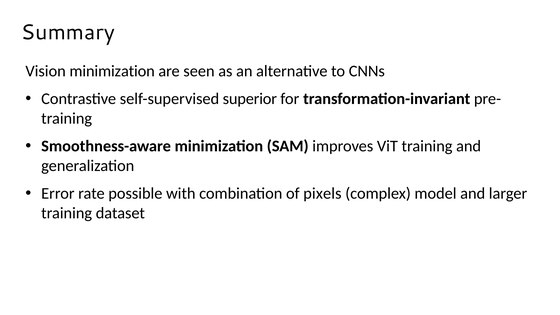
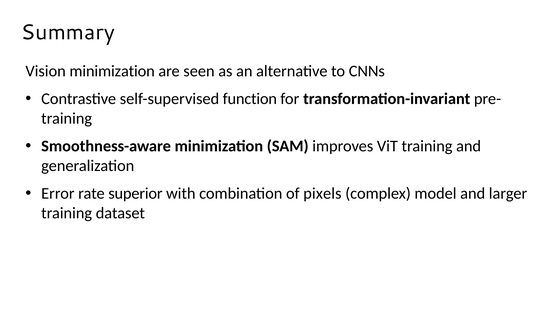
superior: superior -> function (250, 99)
possible: possible -> superior (135, 194)
